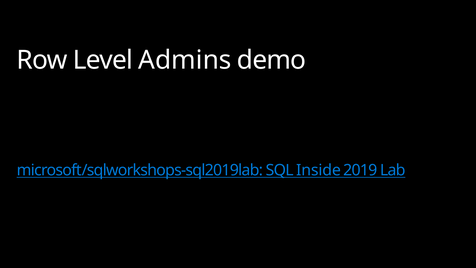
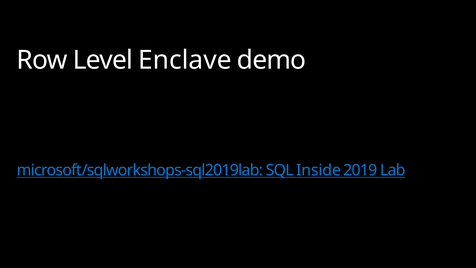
Admins: Admins -> Enclave (185, 60)
